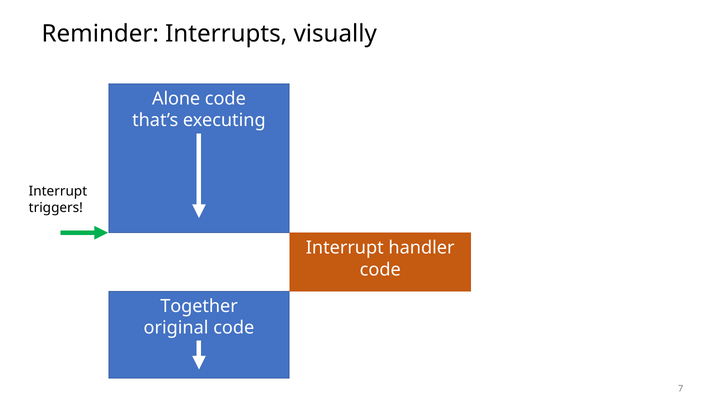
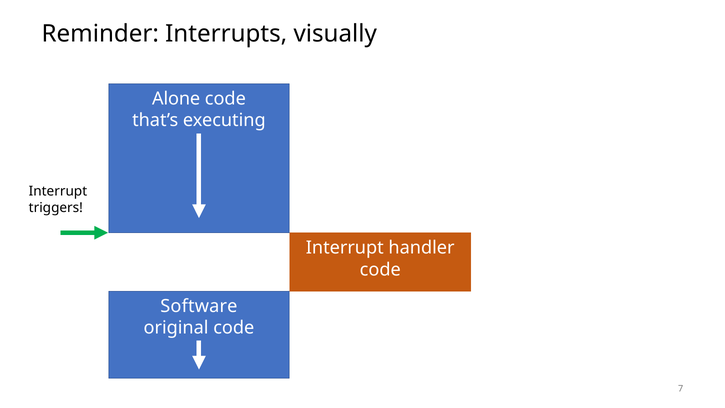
Together: Together -> Software (199, 306)
